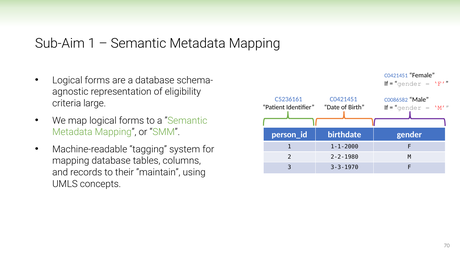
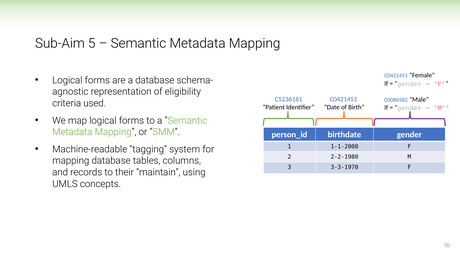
Sub-Aim 1: 1 -> 5 (92, 43)
large: large -> used (95, 103)
